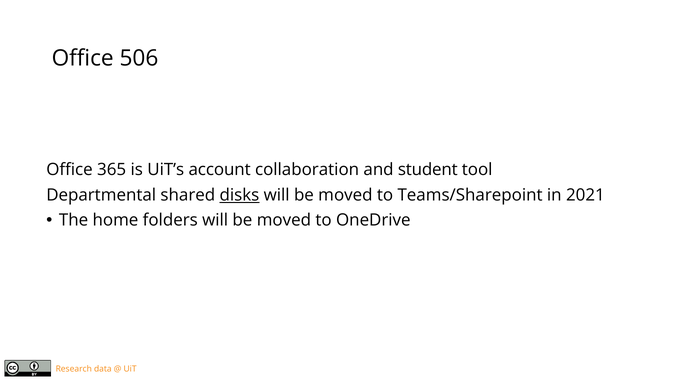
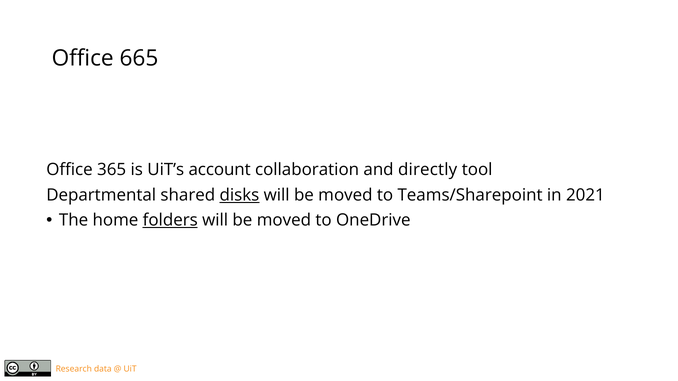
506: 506 -> 665 (139, 58)
student: student -> directly (428, 170)
folders underline: none -> present (170, 221)
